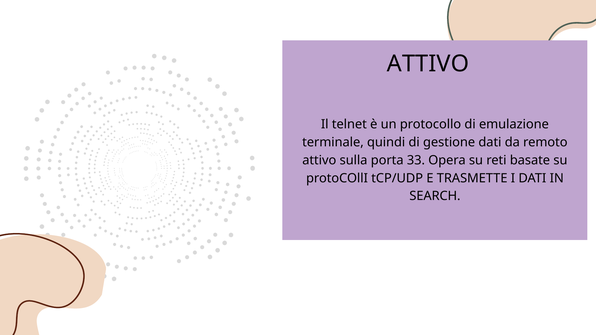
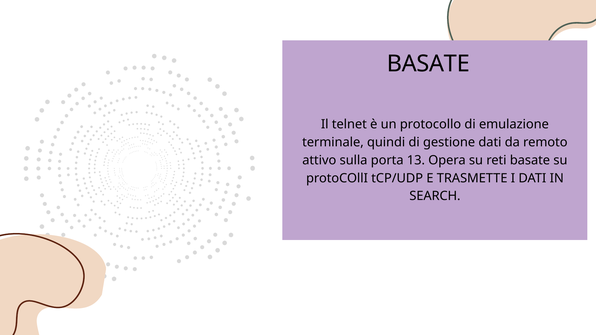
ATTIVO: ATTIVO -> BASATE (428, 64)
33: 33 -> 13 (416, 160)
